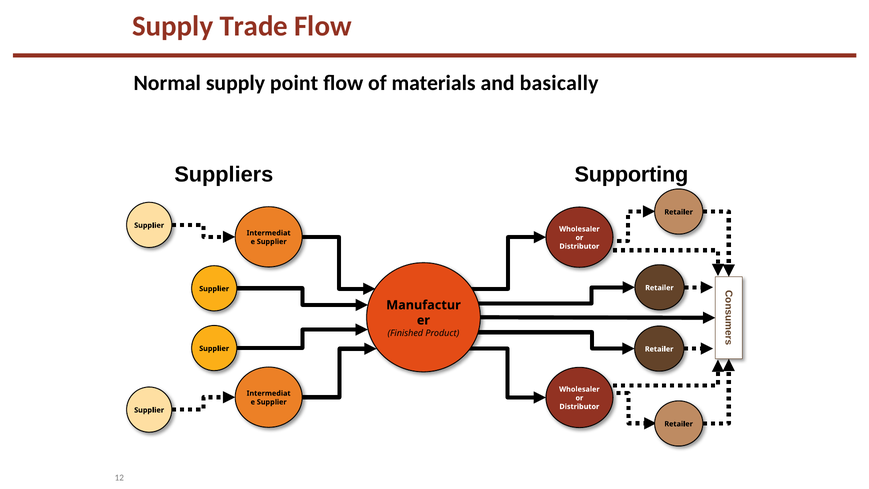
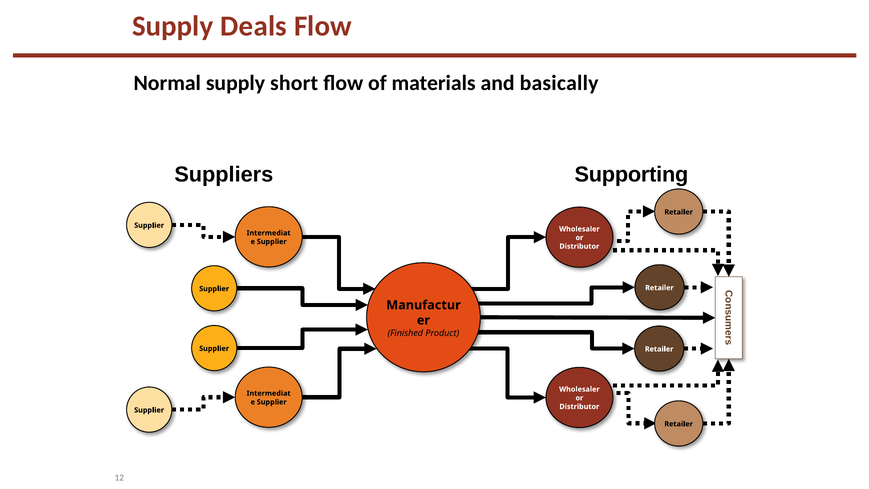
Trade: Trade -> Deals (254, 26)
point: point -> short (294, 83)
